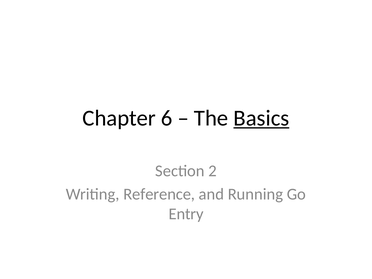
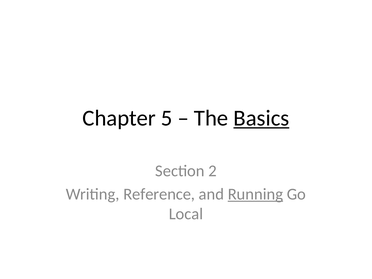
6: 6 -> 5 (167, 118)
Running underline: none -> present (255, 194)
Entry: Entry -> Local (186, 214)
